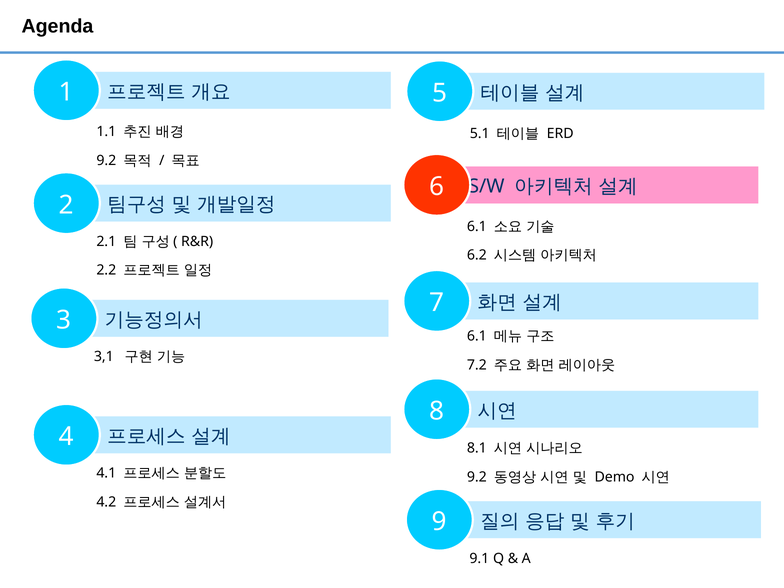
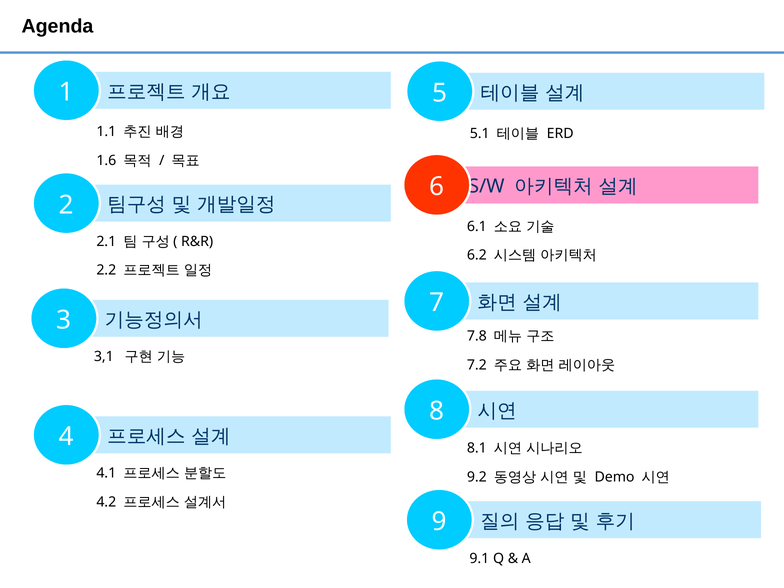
9.2: 9.2 -> 1.6 (106, 161)
6.1: 6.1 -> 7.8 (477, 336)
